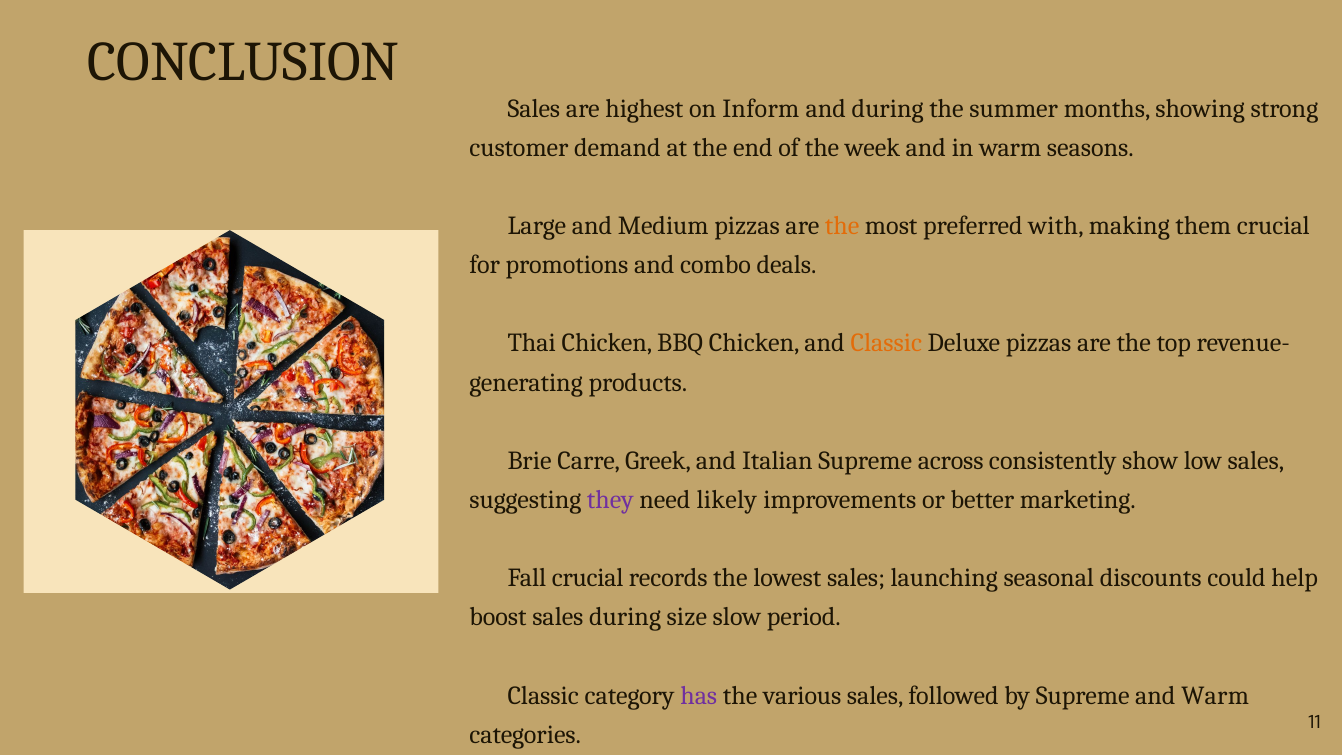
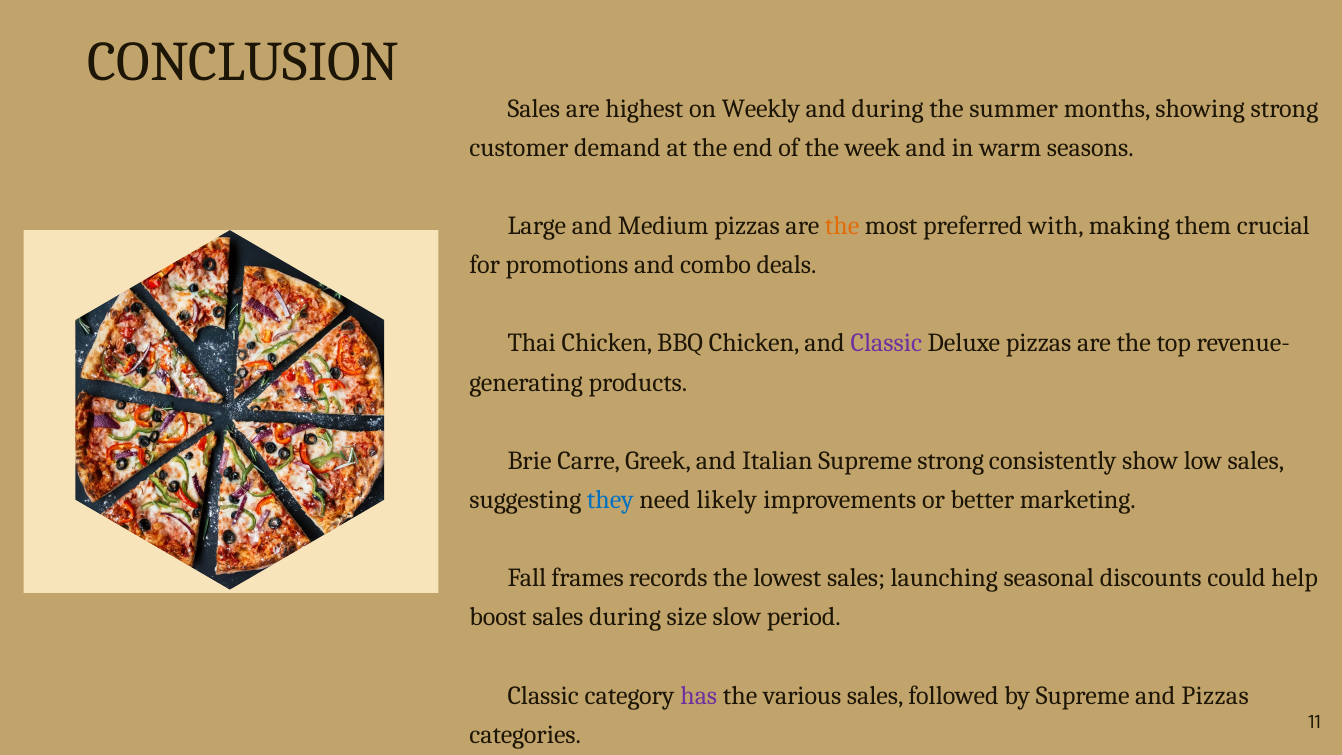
Inform: Inform -> Weekly (761, 109)
Classic colour: orange -> purple (886, 343)
Supreme across: across -> strong (951, 461)
they colour: purple -> blue (610, 500)
crucial: crucial -> frames (588, 578)
and Warm: Warm -> Pizzas (1215, 695)
